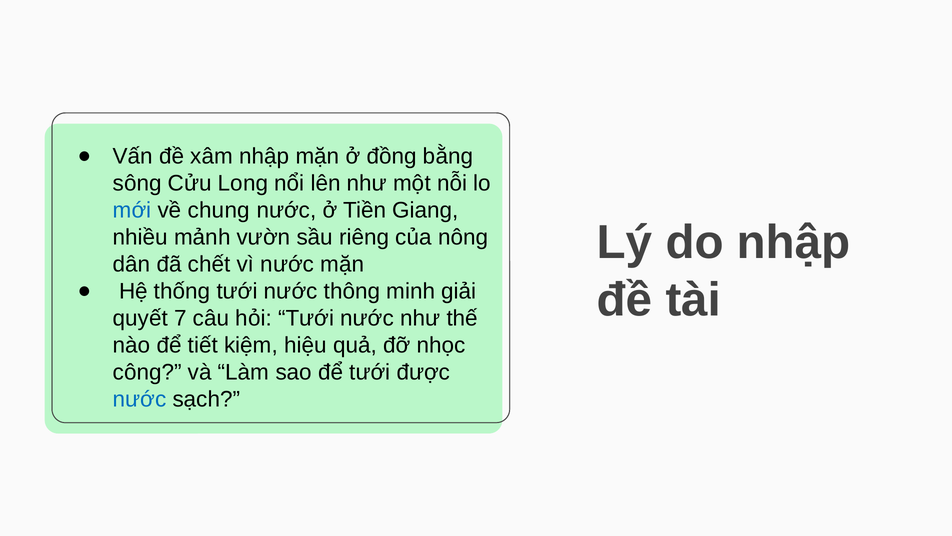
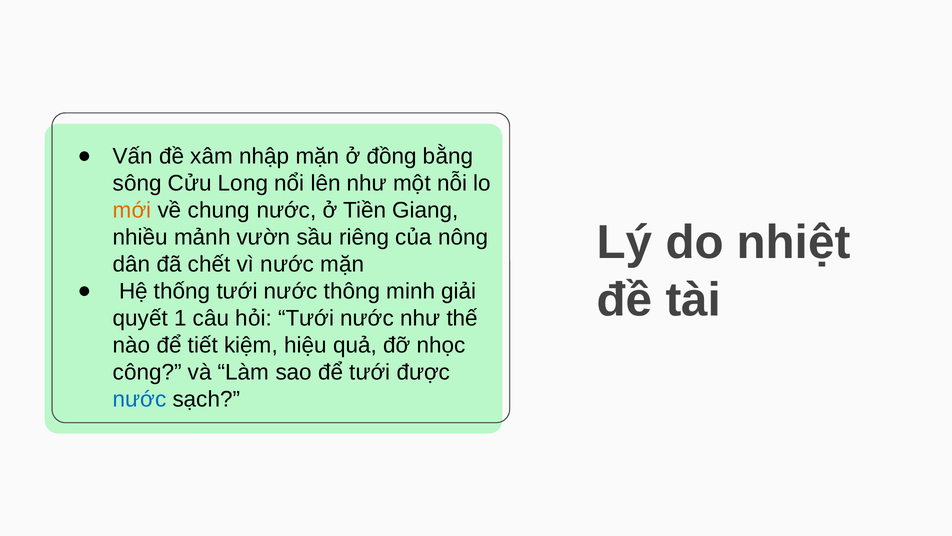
mới colour: blue -> orange (132, 210)
do nhập: nhập -> nhiệt (794, 242)
7: 7 -> 1 (180, 318)
